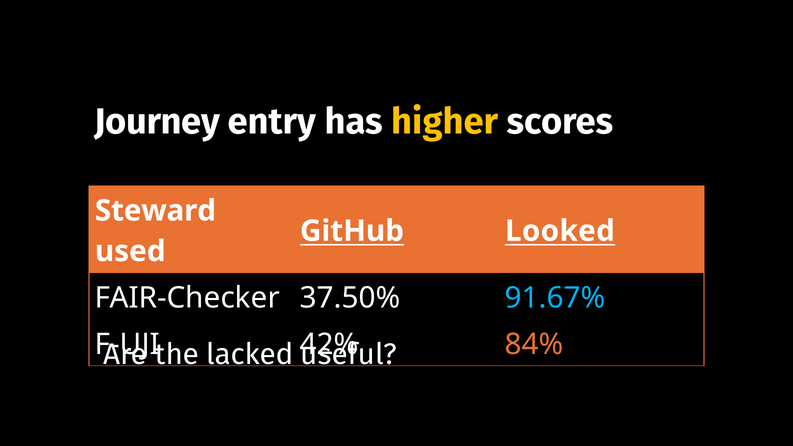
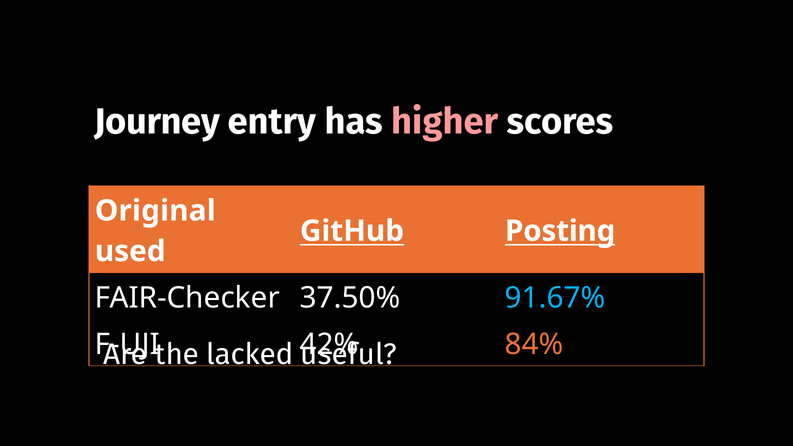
higher colour: yellow -> pink (445, 122)
Steward: Steward -> Original (155, 211)
Looked: Looked -> Posting (560, 231)
